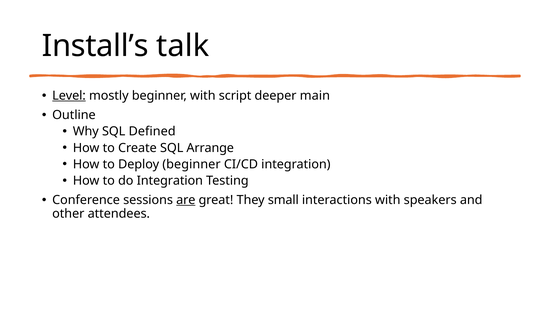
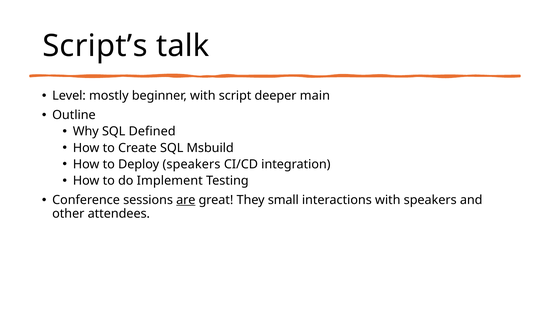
Install’s: Install’s -> Script’s (95, 46)
Level underline: present -> none (69, 96)
Arrange: Arrange -> Msbuild (210, 148)
Deploy beginner: beginner -> speakers (191, 164)
do Integration: Integration -> Implement (170, 181)
